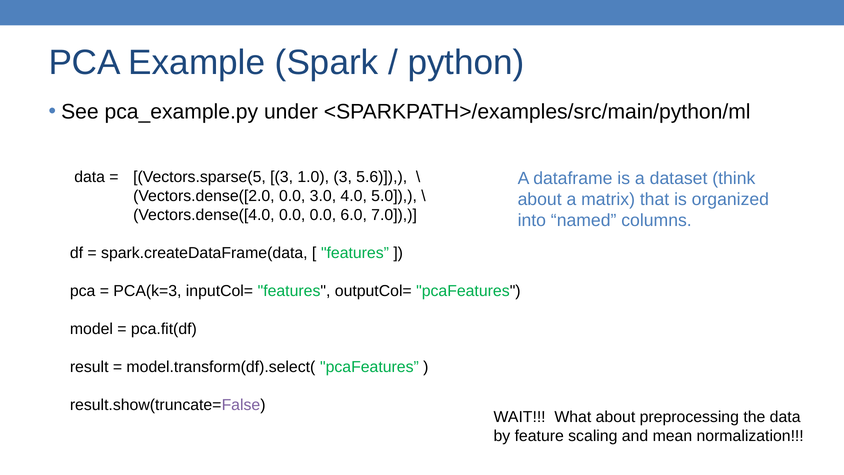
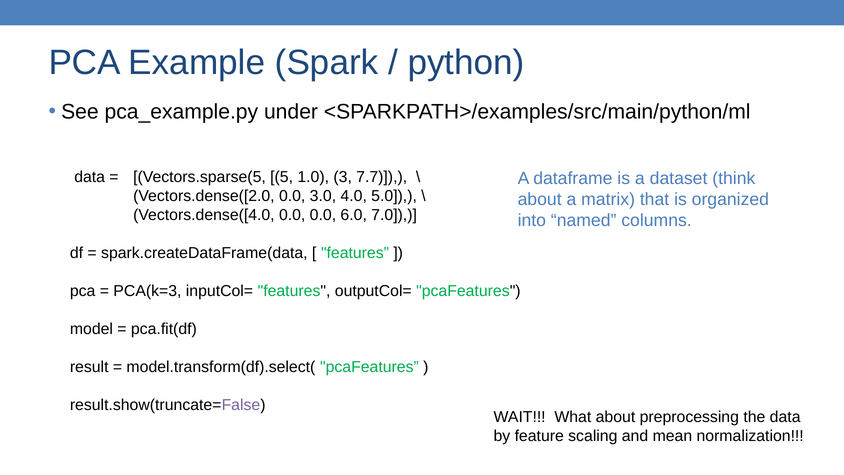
Vectors.sparse(5 3: 3 -> 5 (282, 177)
5.6: 5.6 -> 7.7 (382, 177)
